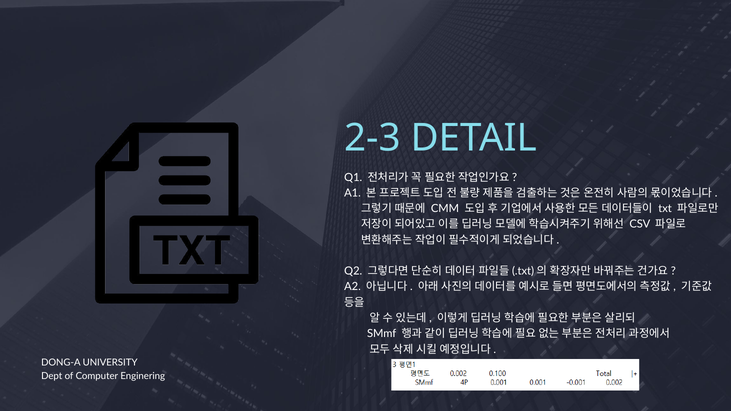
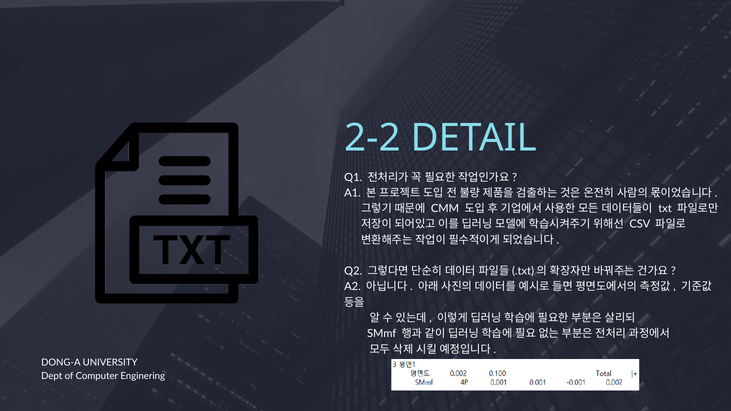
2-3: 2-3 -> 2-2 (372, 138)
